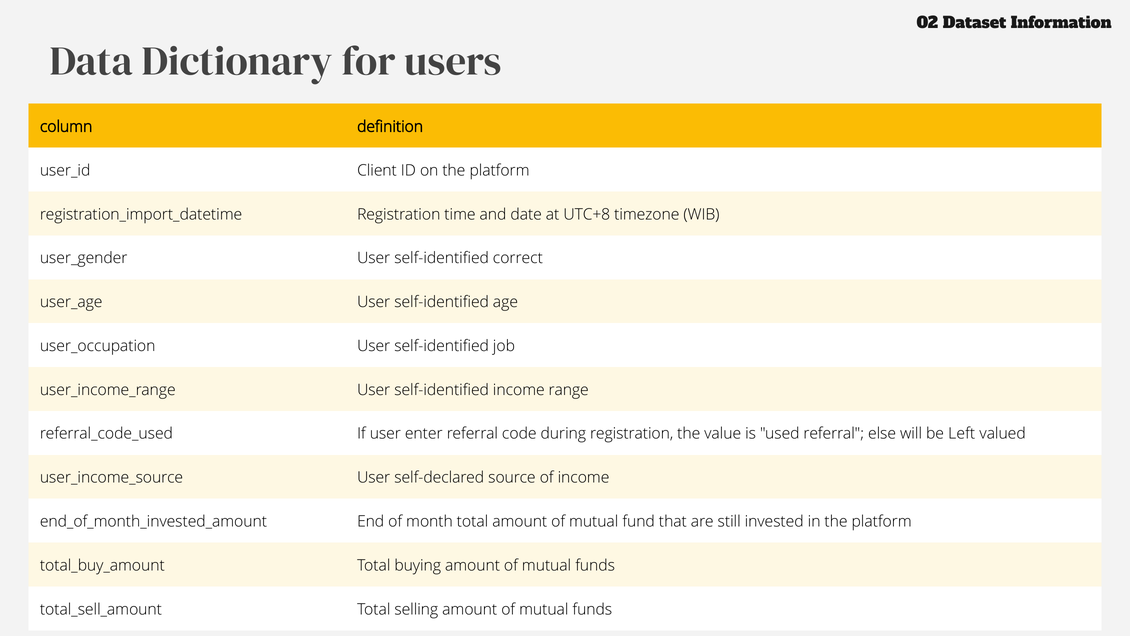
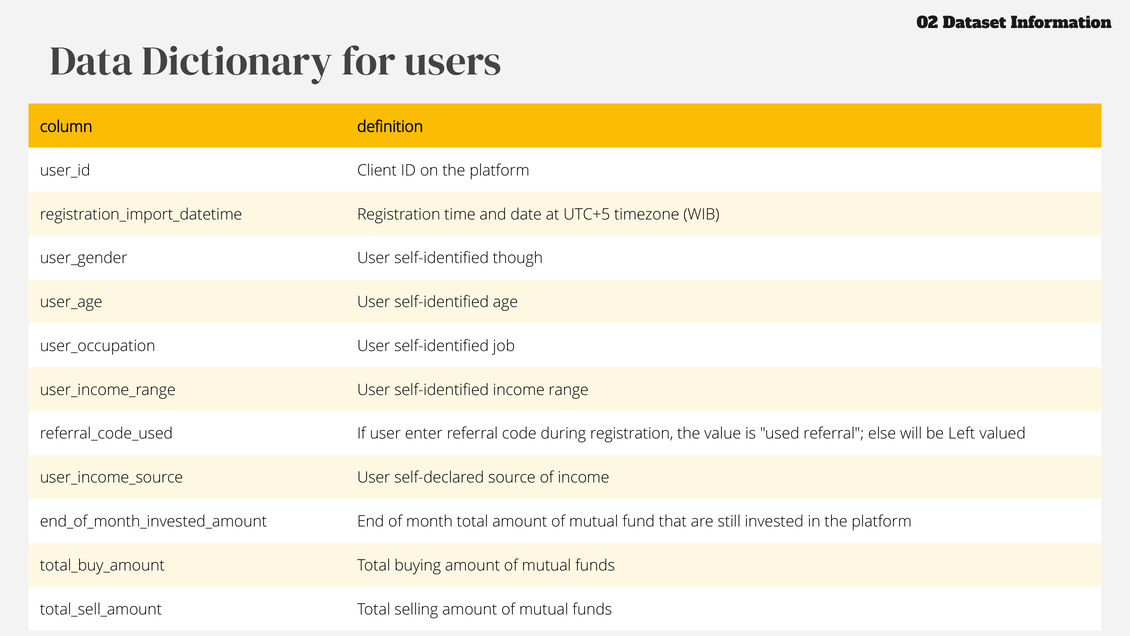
UTC+8: UTC+8 -> UTC+5 (587, 214)
correct: correct -> though (518, 258)
